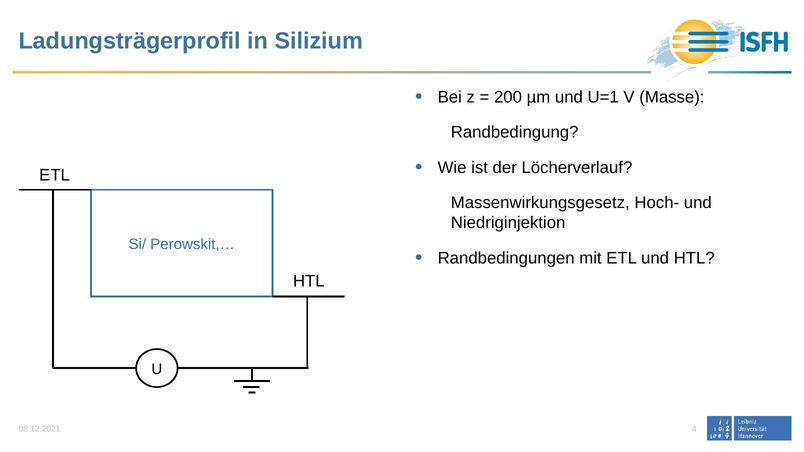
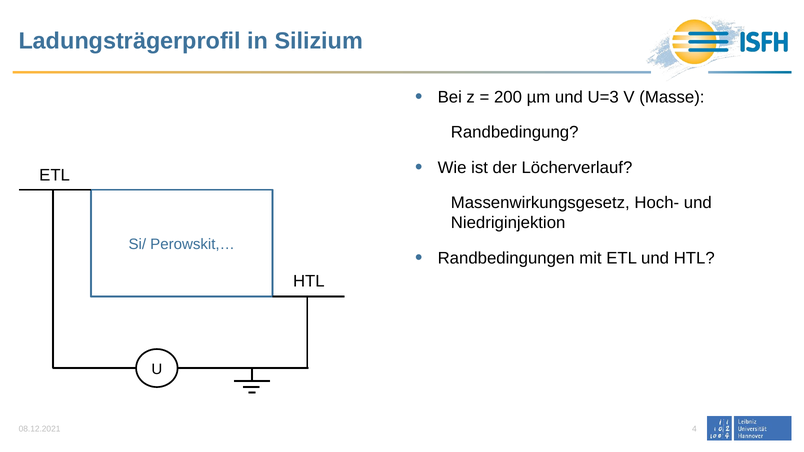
U=1: U=1 -> U=3 (603, 97)
